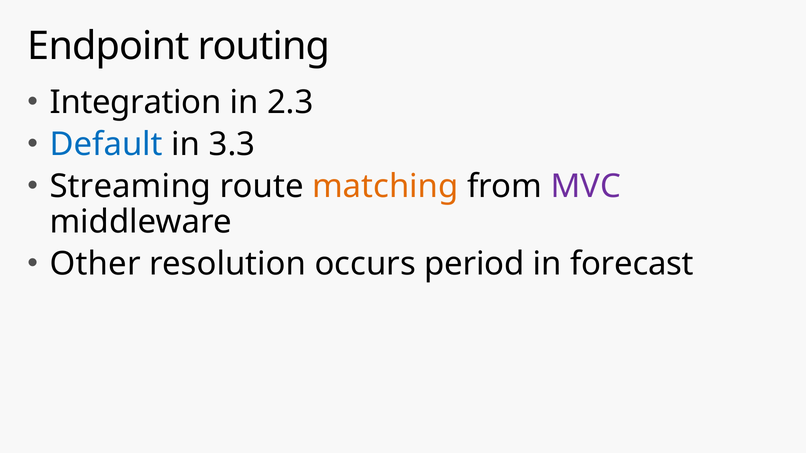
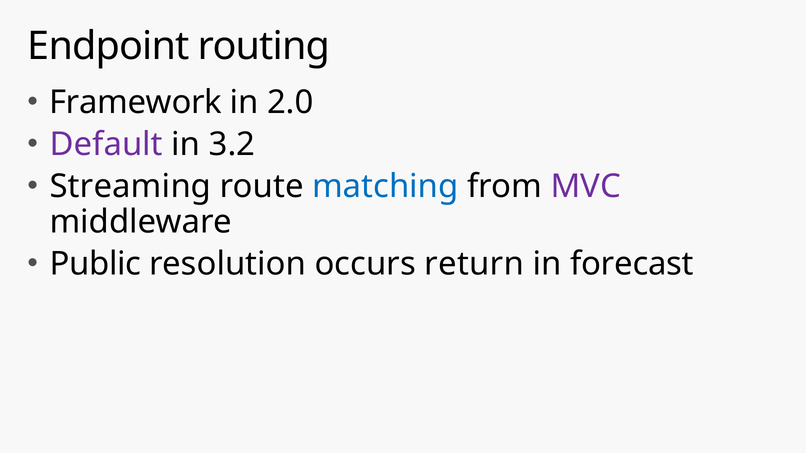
Integration: Integration -> Framework (136, 102)
2.3: 2.3 -> 2.0 (290, 102)
Default colour: blue -> purple (106, 144)
3.3: 3.3 -> 3.2 (232, 144)
matching colour: orange -> blue (385, 187)
Other: Other -> Public (95, 264)
period: period -> return (474, 264)
